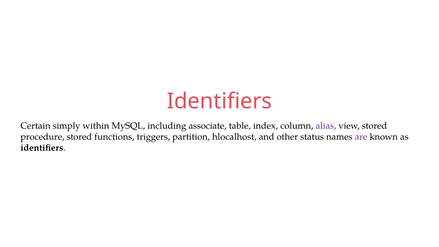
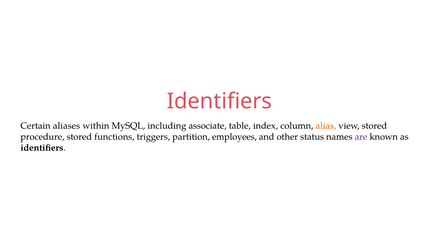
simply: simply -> aliases (67, 126)
alias colour: purple -> orange (326, 126)
hlocalhost: hlocalhost -> employees (234, 137)
